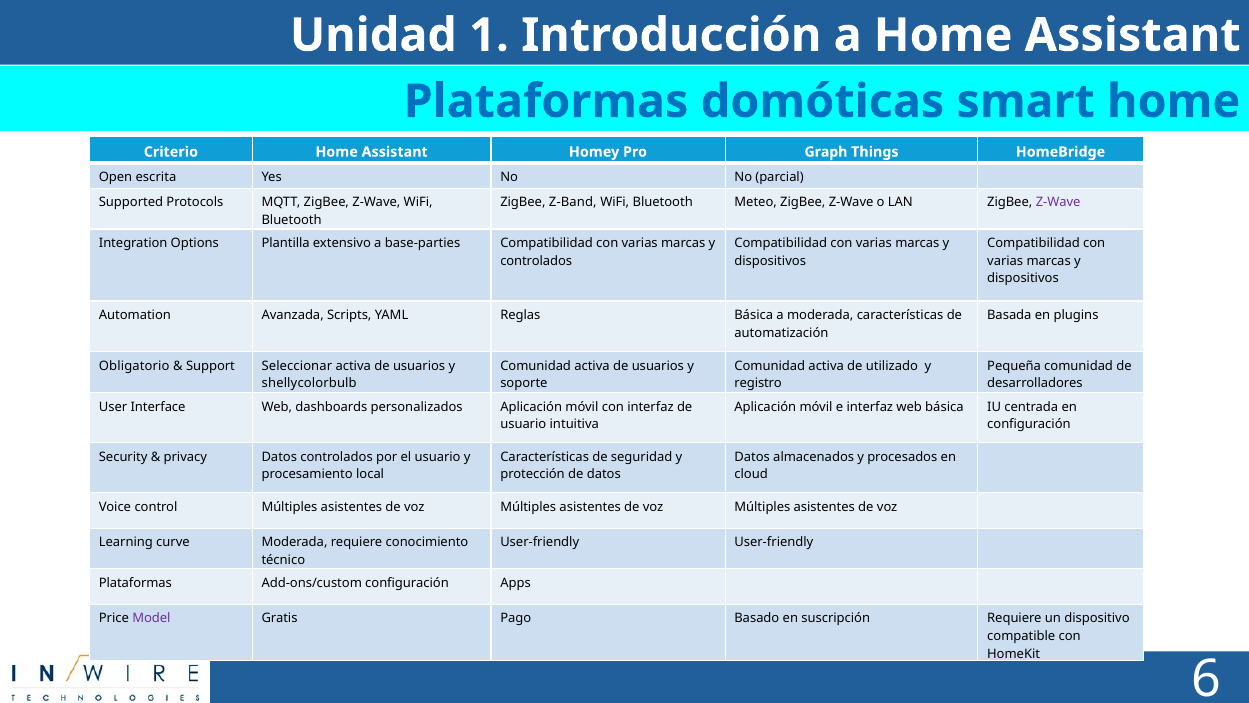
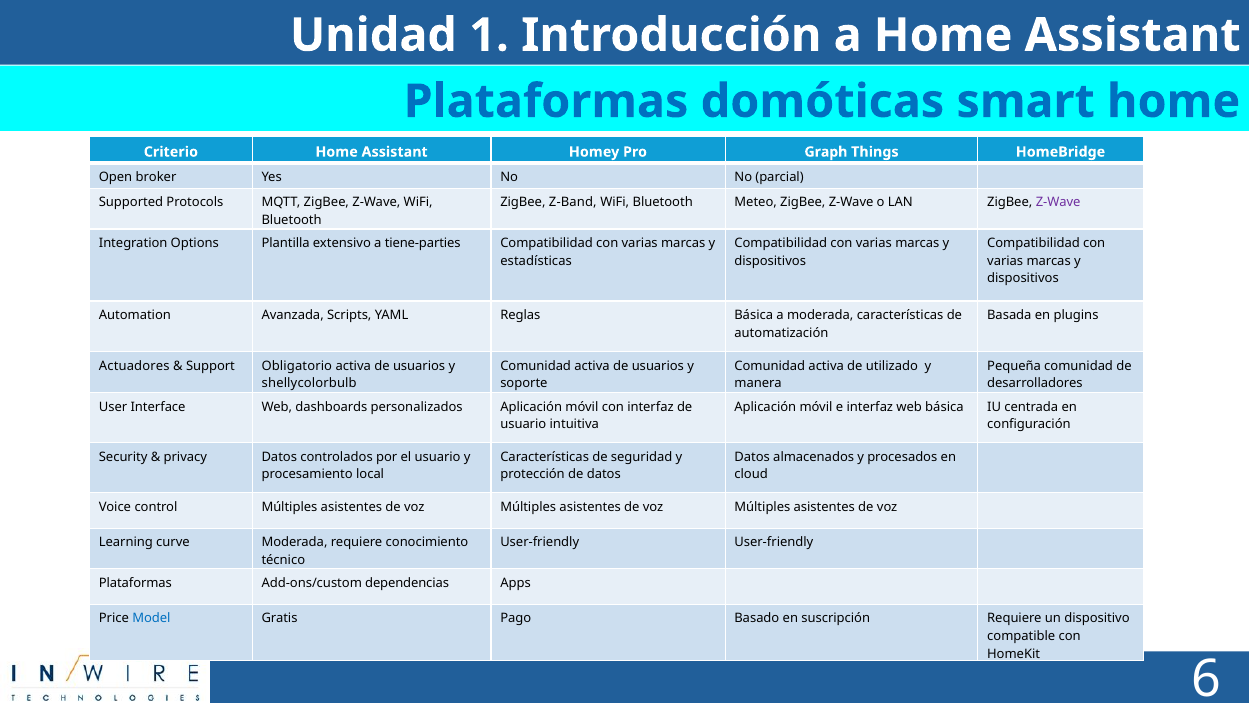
escrita: escrita -> broker (156, 177)
base-parties: base-parties -> tiene-parties (423, 243)
controlados: controlados -> estadísticas (536, 261)
Obligatorio: Obligatorio -> Actuadores (134, 366)
Seleccionar: Seleccionar -> Obligatorio (297, 366)
registro: registro -> manera (758, 383)
Add-ons/custom configuración: configuración -> dependencias (407, 583)
Model colour: purple -> blue (151, 618)
